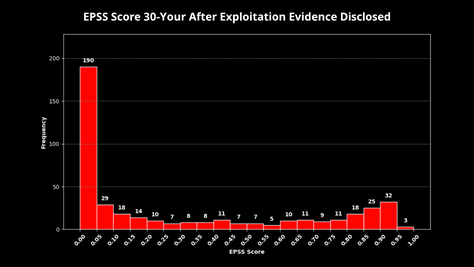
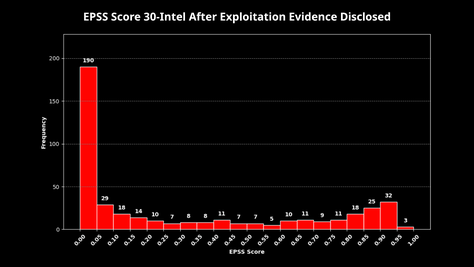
30-Your: 30-Your -> 30-Intel (165, 17)
